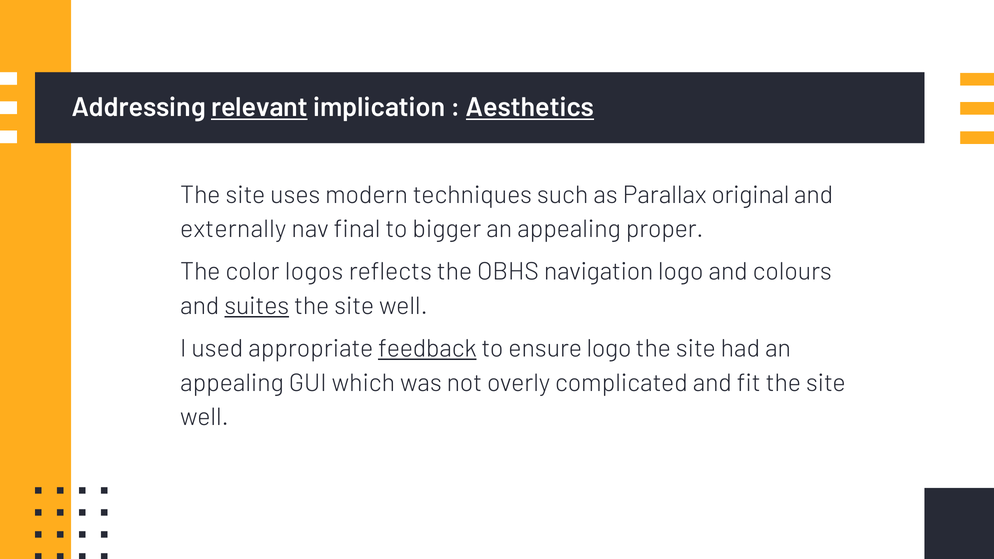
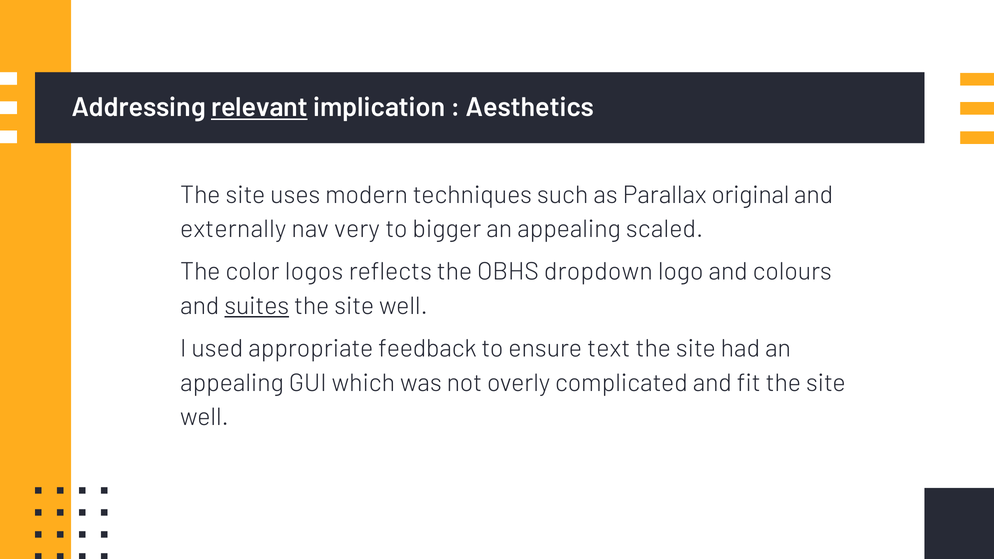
Aesthetics underline: present -> none (530, 108)
final: final -> very (357, 229)
proper: proper -> scaled (664, 229)
navigation: navigation -> dropdown (598, 272)
feedback underline: present -> none (427, 349)
ensure logo: logo -> text (609, 349)
